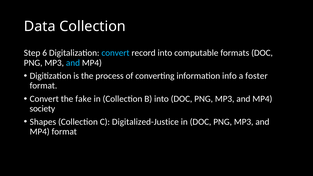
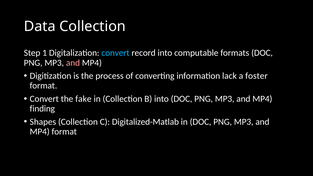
6: 6 -> 1 (45, 53)
and colour: light blue -> pink (73, 63)
info: info -> lack (229, 76)
society: society -> finding (42, 109)
Digitalized-Justice: Digitalized-Justice -> Digitalized-Matlab (145, 122)
